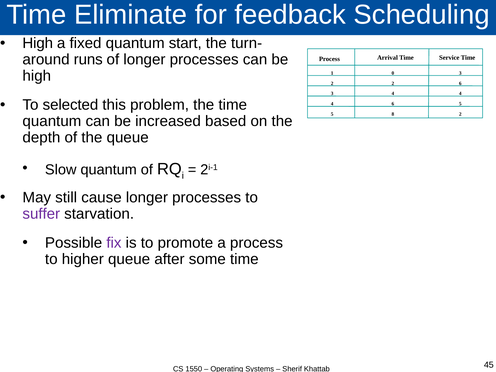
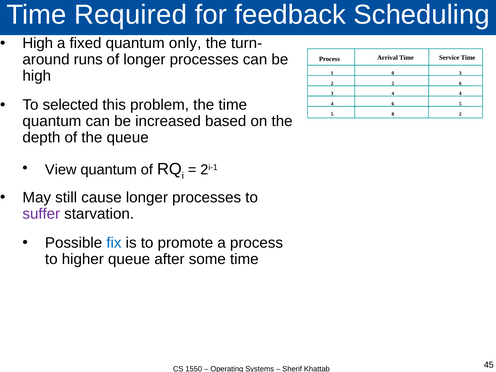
Eliminate: Eliminate -> Required (131, 15)
start: start -> only (185, 43)
Slow: Slow -> View (61, 170)
fix colour: purple -> blue (114, 243)
